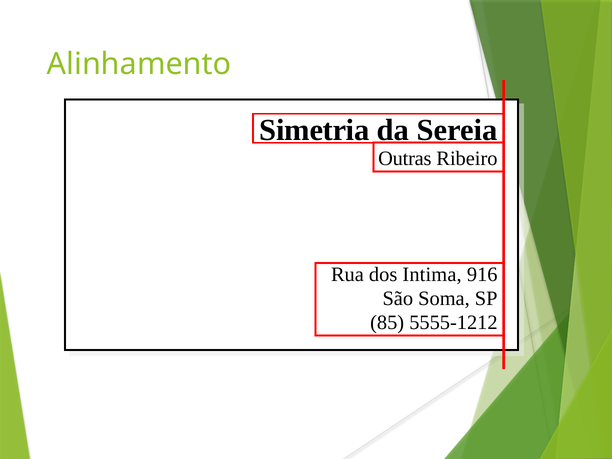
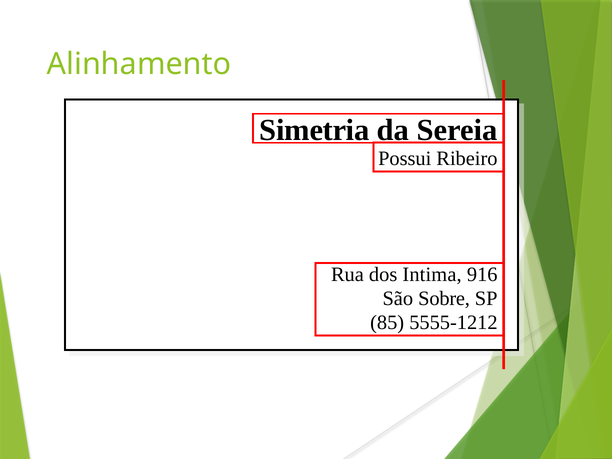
Outras: Outras -> Possui (405, 159)
Soma: Soma -> Sobre (444, 298)
